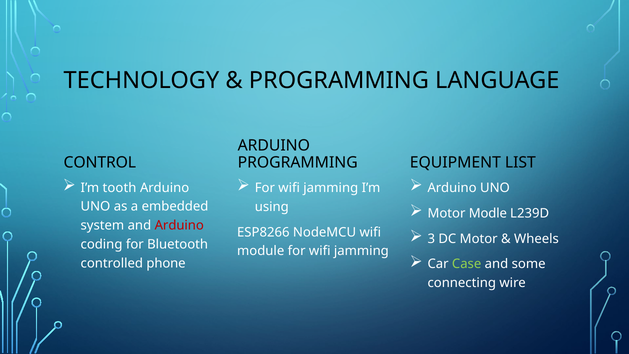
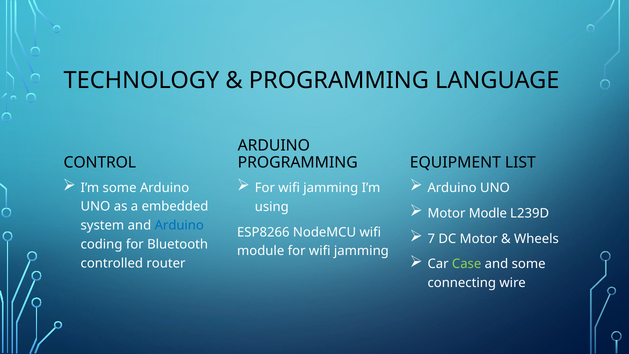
I’m tooth: tooth -> some (120, 188)
Arduino colour: red -> blue (179, 225)
3: 3 -> 7 (431, 239)
phone: phone -> router (166, 263)
